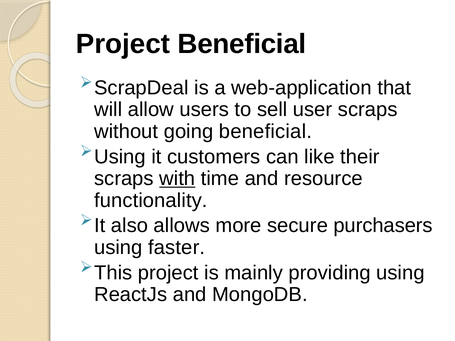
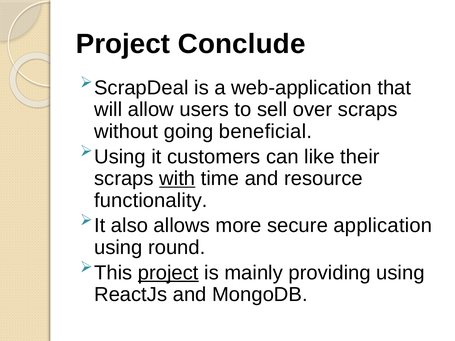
Project Beneficial: Beneficial -> Conclude (242, 44)
user: user -> over (313, 110)
purchasers: purchasers -> application (383, 226)
faster: faster -> round (177, 248)
project underline: none -> present (168, 273)
